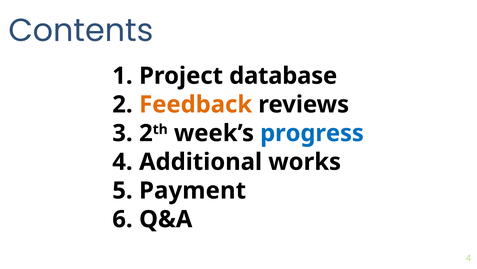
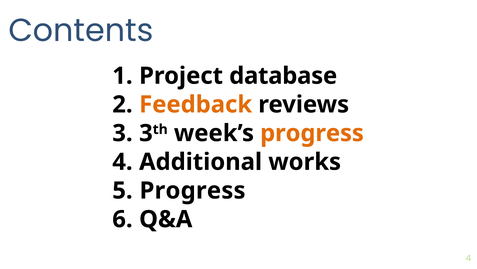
2: 2 -> 3 (146, 133)
progress colour: blue -> orange (312, 133)
Payment: Payment -> Progress (193, 190)
